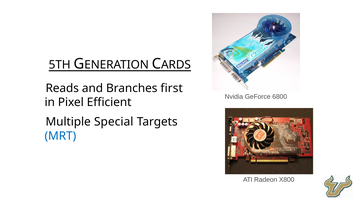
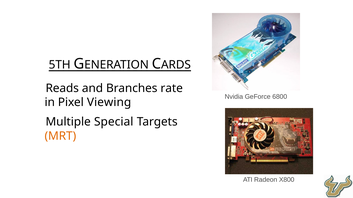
first: first -> rate (172, 88)
Efficient: Efficient -> Viewing (109, 103)
MRT colour: blue -> orange (60, 136)
